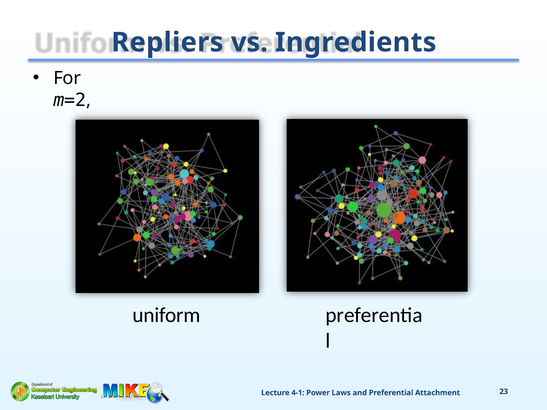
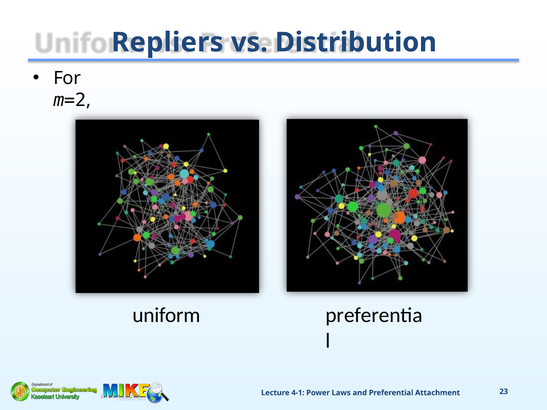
Ingredients: Ingredients -> Distribution (356, 42)
